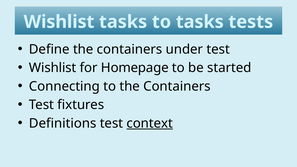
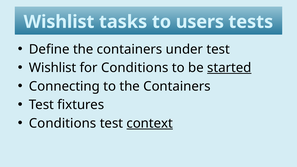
to tasks: tasks -> users (200, 22)
for Homepage: Homepage -> Conditions (135, 68)
started underline: none -> present (229, 68)
Definitions: Definitions -> Conditions (63, 123)
